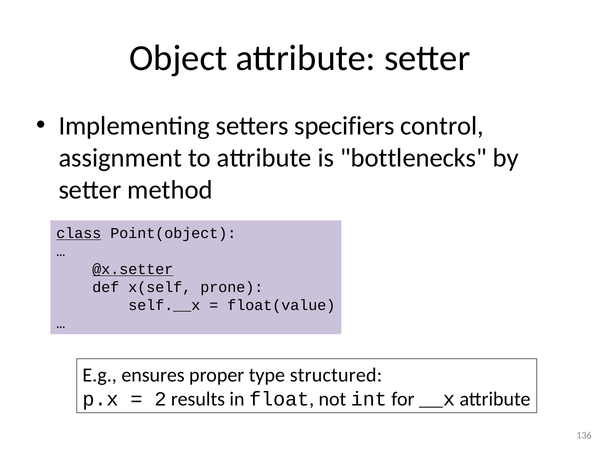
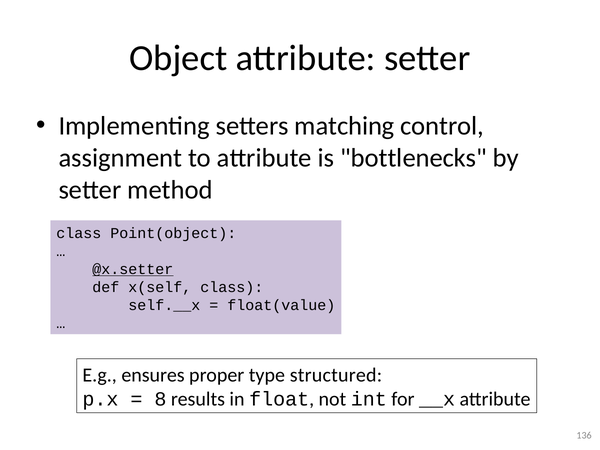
specifiers: specifiers -> matching (344, 126)
class underline: present -> none (79, 233)
x(self prone: prone -> class (232, 287)
2: 2 -> 8 (160, 399)
